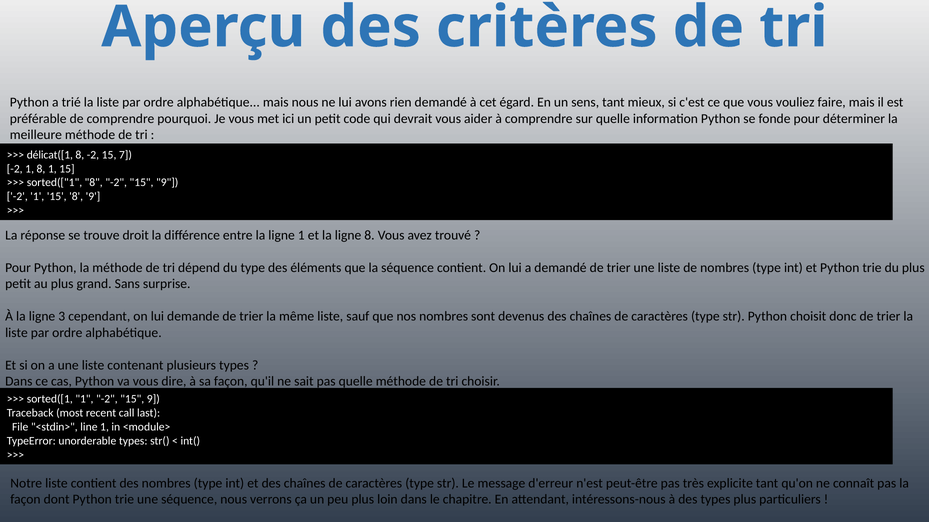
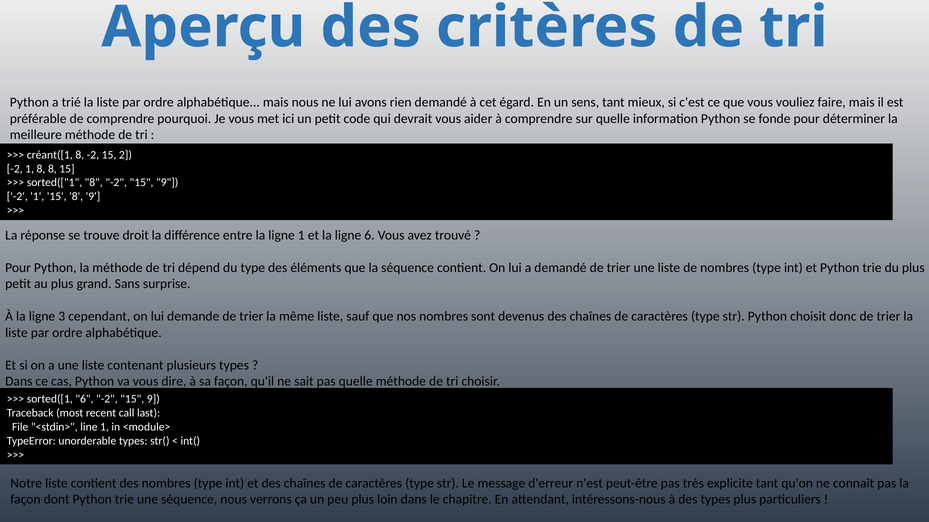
délicat([1: délicat([1 -> créant([1 (50, 155)
7: 7 -> 2 (125, 155)
8 1: 1 -> 8 (52, 169)
ligne 8: 8 -> 6 (370, 235)
sorted([1 1: 1 -> 6 (84, 400)
